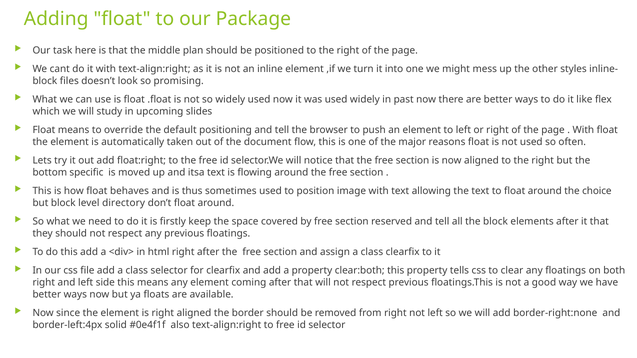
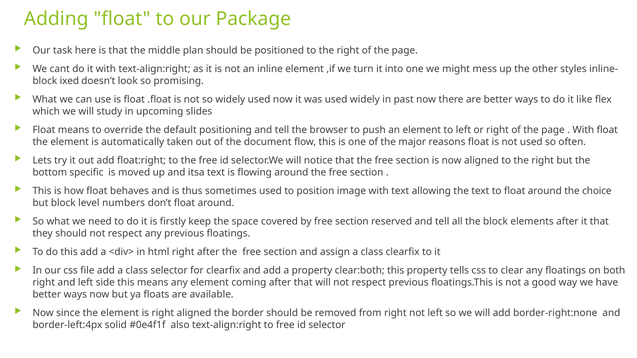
files: files -> ixed (69, 81)
directory: directory -> numbers (124, 203)
